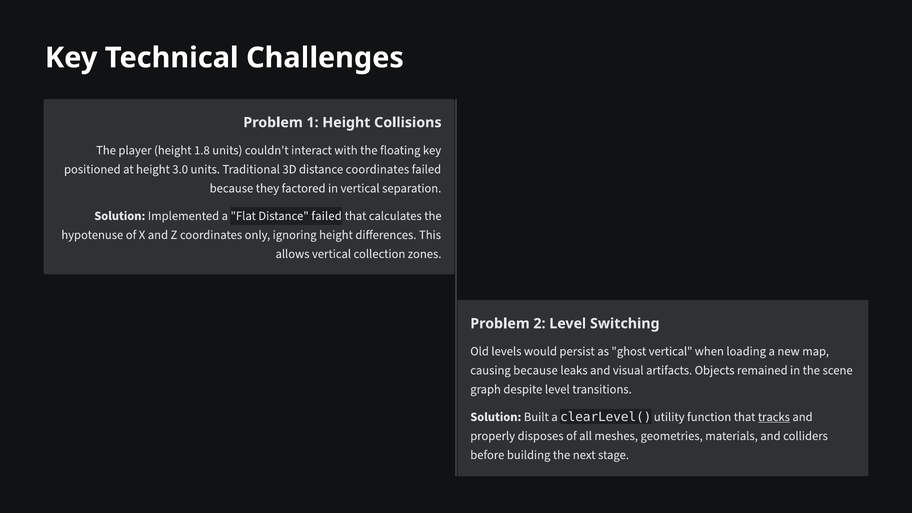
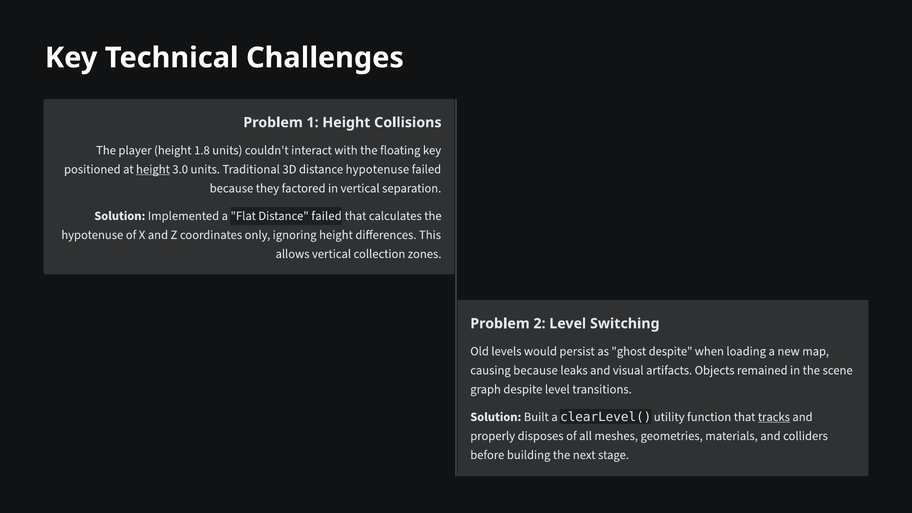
height underline: none -> present (153, 169)
distance coordinates: coordinates -> hypotenuse (377, 169)
ghost vertical: vertical -> despite (671, 351)
